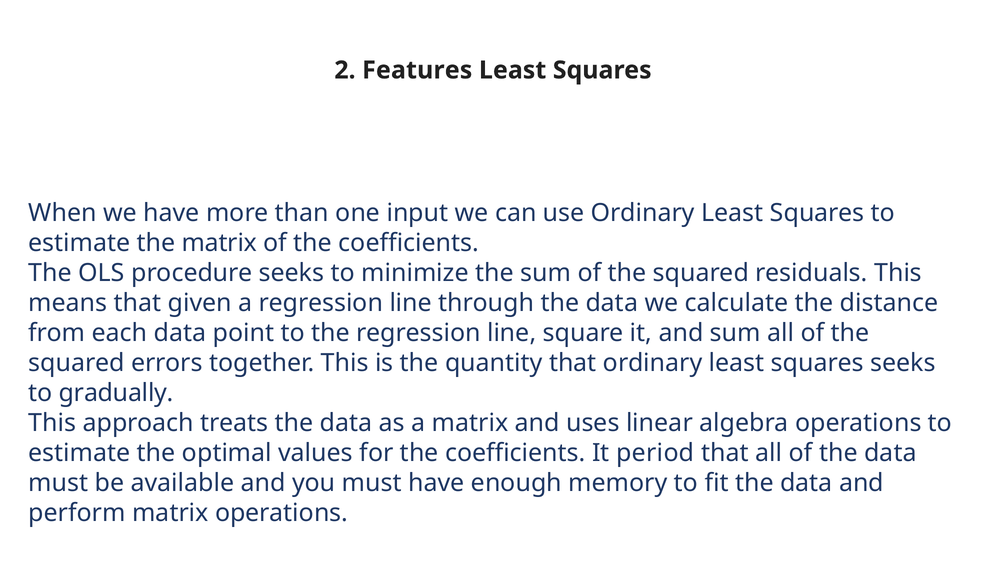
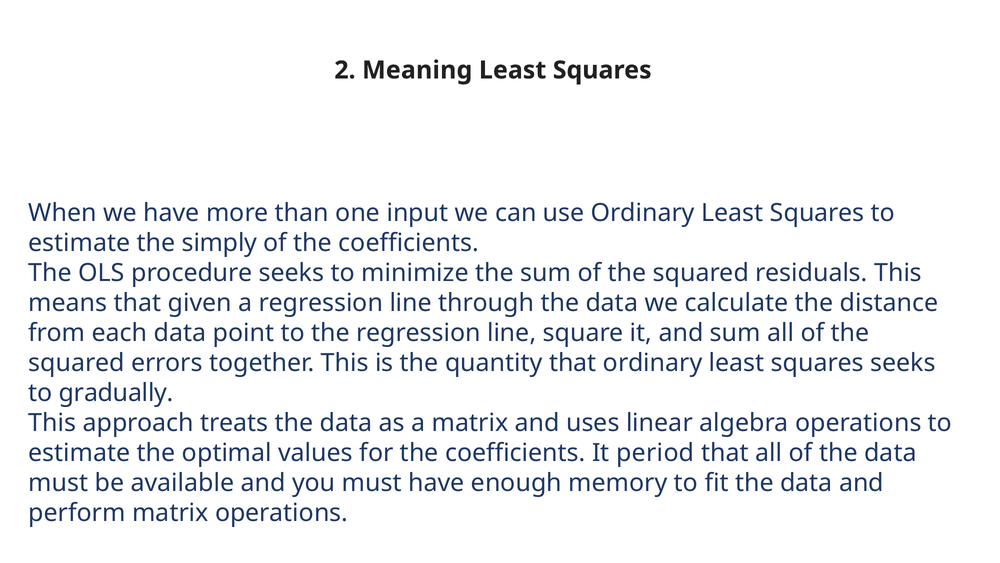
Features: Features -> Meaning (417, 70)
the matrix: matrix -> simply (219, 243)
